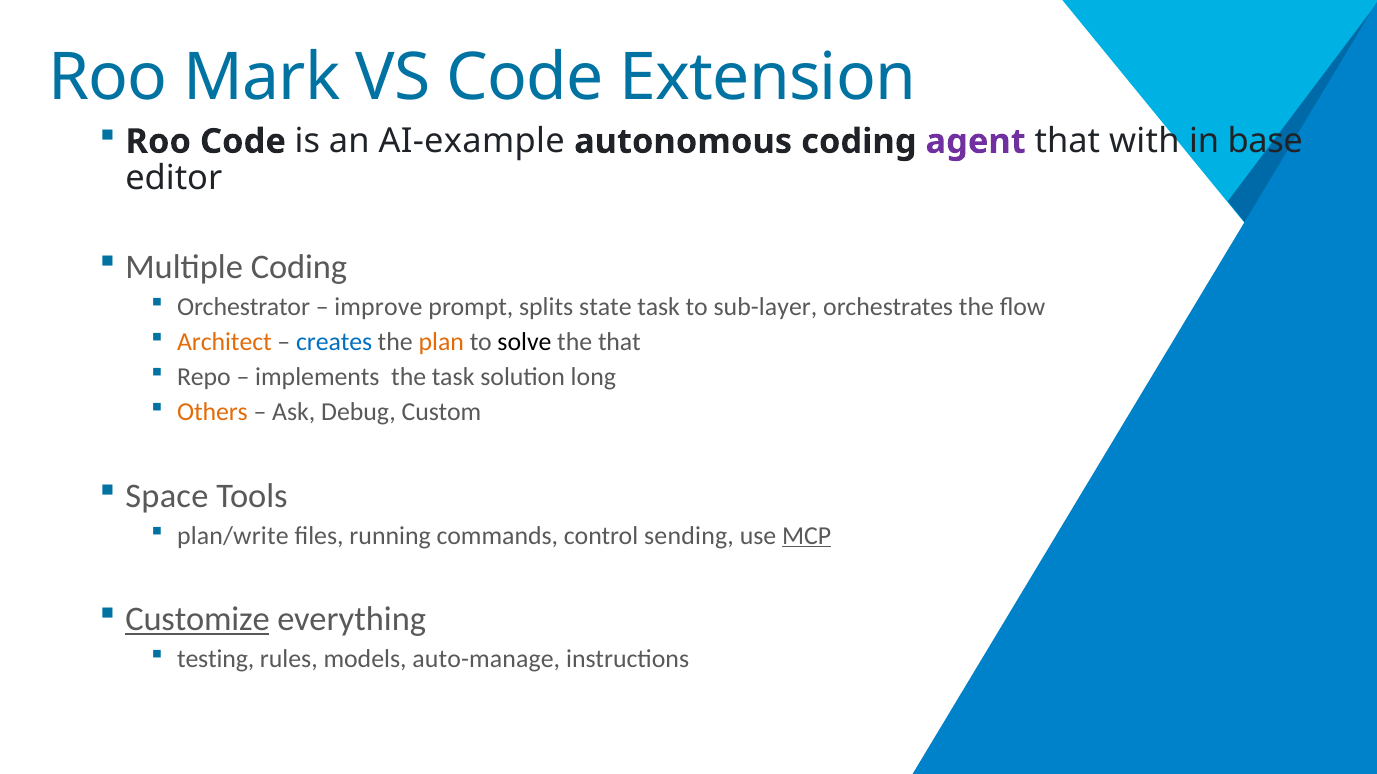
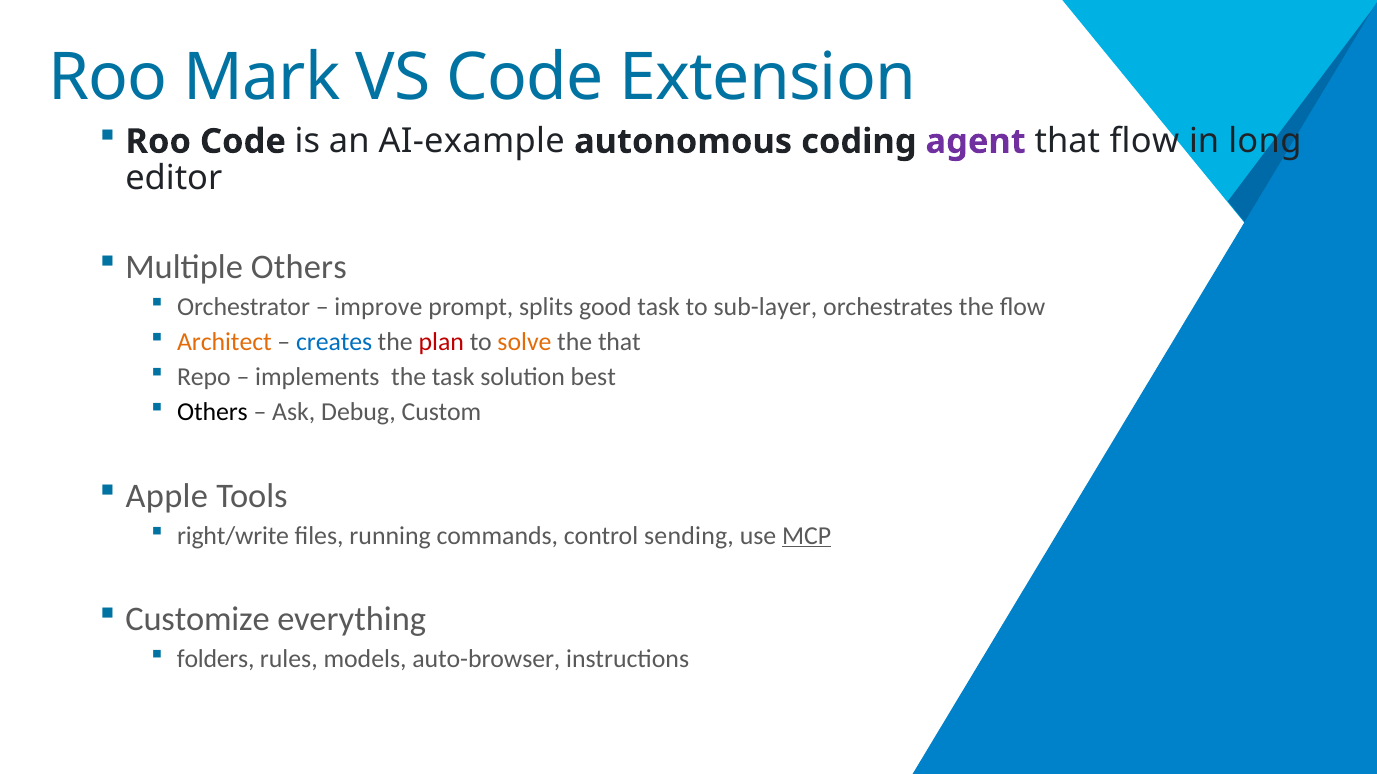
that with: with -> flow (1144, 142)
base: base -> long (1265, 142)
Multiple Coding: Coding -> Others (299, 267)
state: state -> good (605, 307)
plan colour: orange -> red (441, 342)
solve colour: black -> orange (524, 342)
long: long -> best (593, 377)
Others colour: orange -> black (212, 412)
Space: Space -> Apple (167, 496)
plan/write: plan/write -> right/write (233, 536)
Customize underline: present -> none (198, 620)
testing: testing -> folders (216, 660)
auto-manage: auto-manage -> auto-browser (486, 660)
